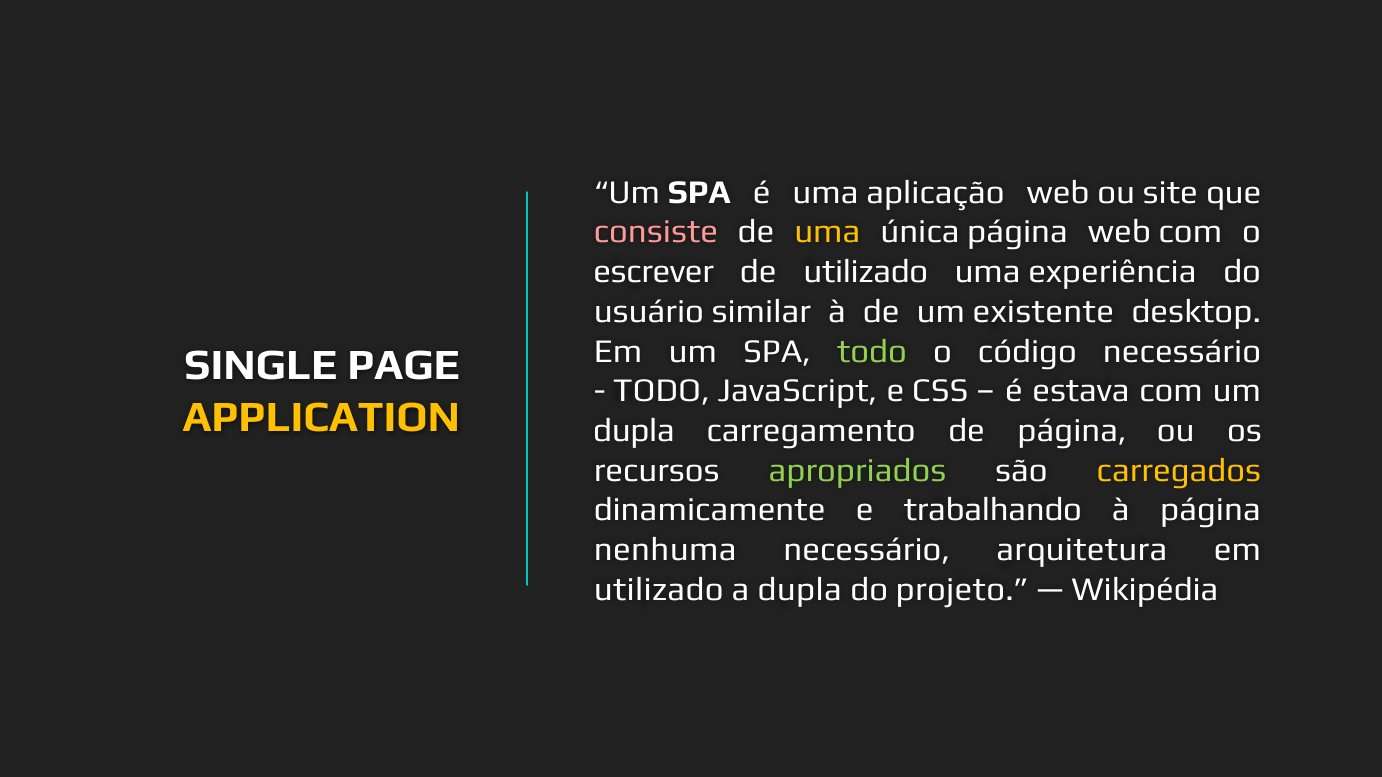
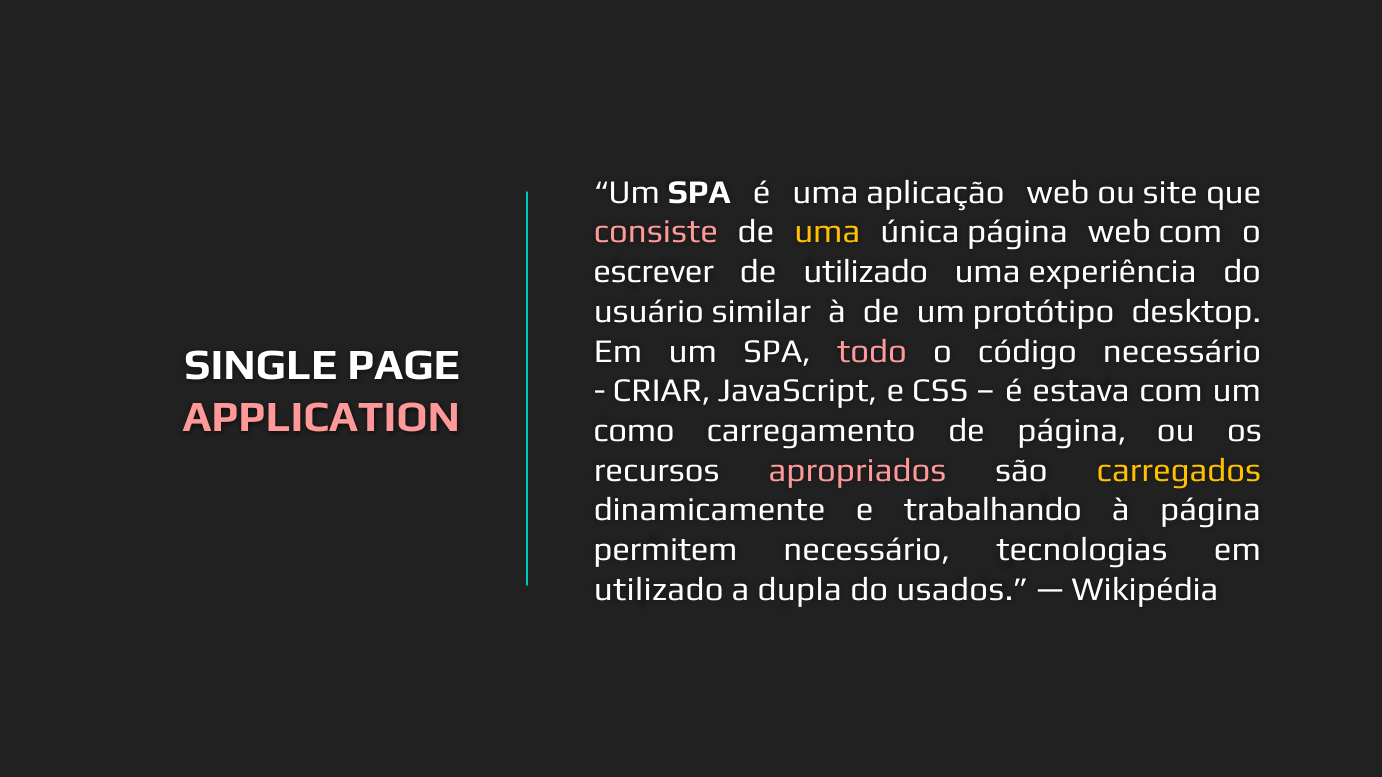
existente: existente -> protótipo (1044, 312)
todo colour: light green -> pink (872, 351)
TODO: TODO -> CRIAR (662, 391)
APPLICATION colour: yellow -> pink (321, 418)
dupla: dupla -> como (634, 431)
apropriados colour: light green -> pink (857, 470)
nenhuma: nenhuma -> permitem (666, 550)
arquitetura: arquitetura -> tecnologias (1082, 550)
projeto: projeto -> usados (962, 590)
